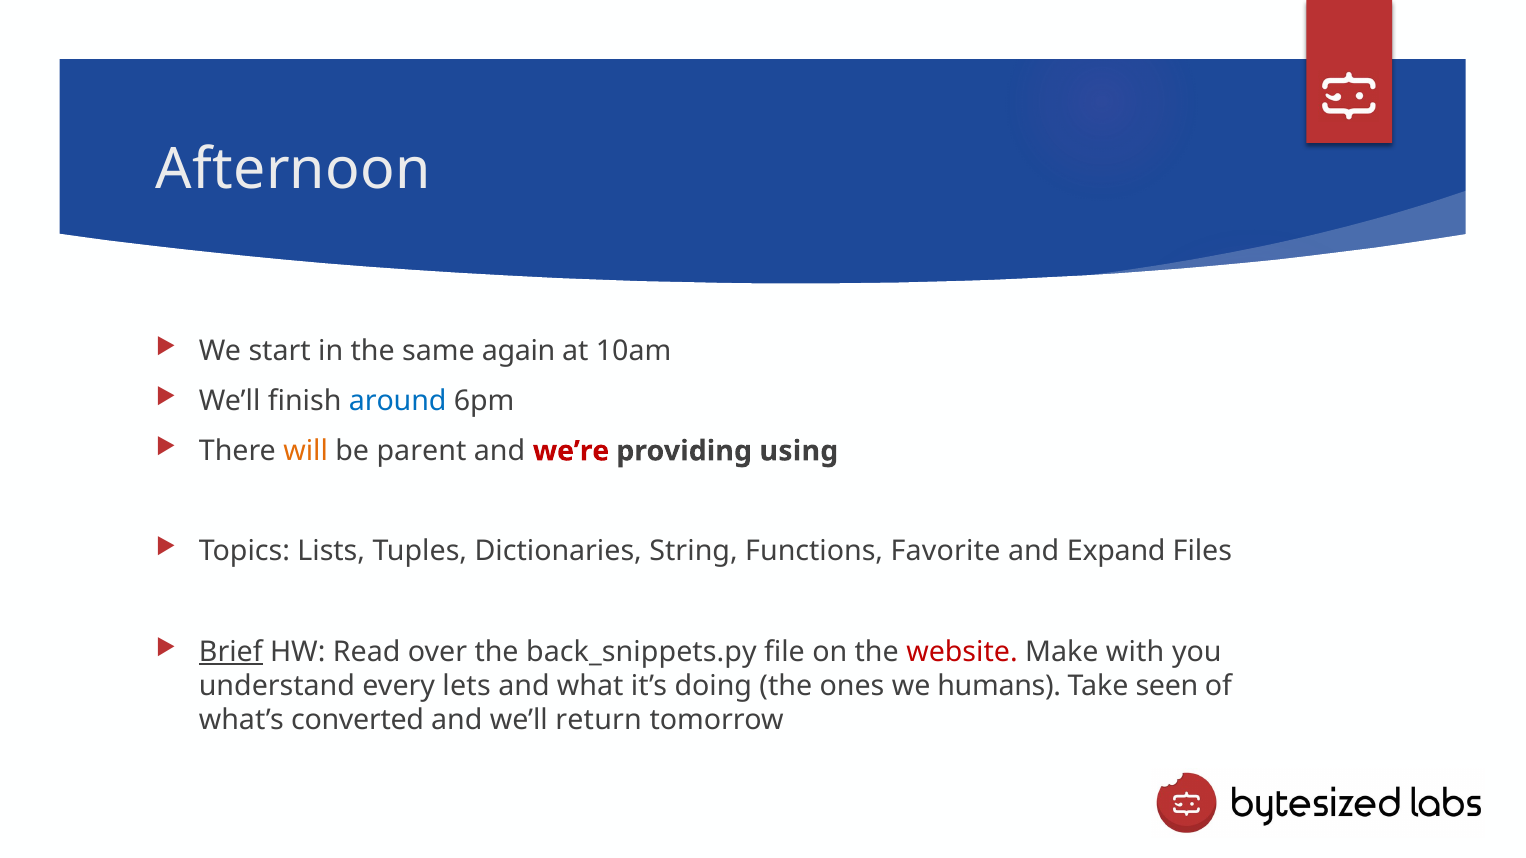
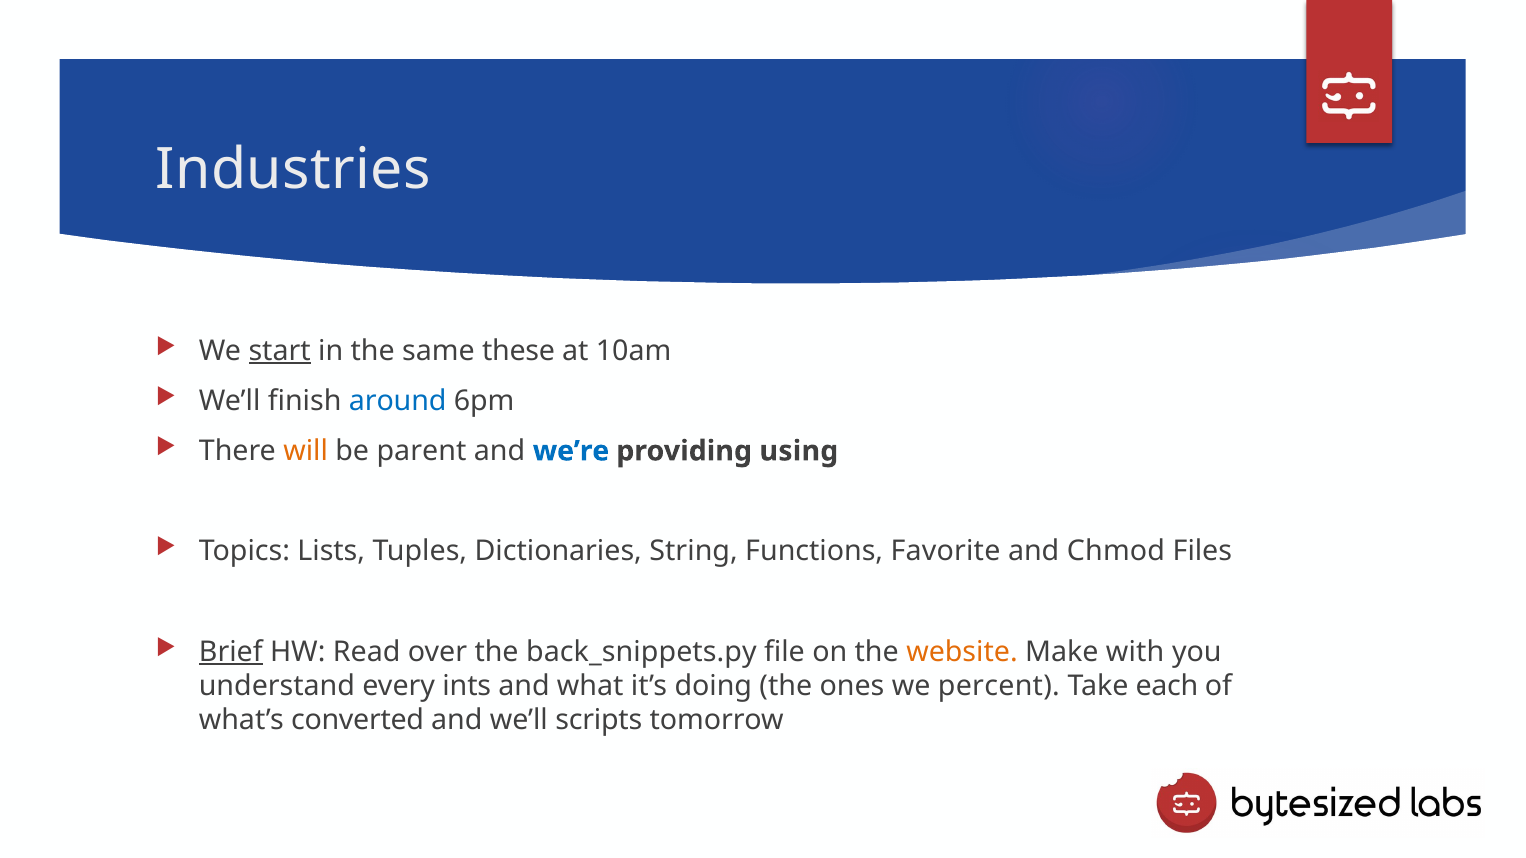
Afternoon: Afternoon -> Industries (293, 170)
start underline: none -> present (280, 351)
again: again -> these (519, 351)
we’re colour: red -> blue (571, 451)
Expand: Expand -> Chmod (1116, 552)
website colour: red -> orange (962, 652)
lets: lets -> ints (467, 687)
humans: humans -> percent (999, 687)
seen: seen -> each (1167, 687)
return: return -> scripts (599, 721)
